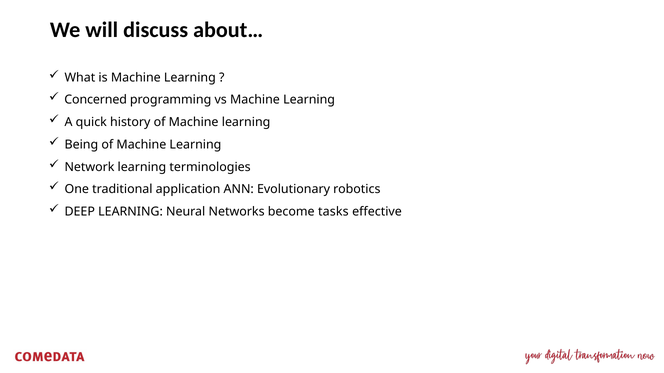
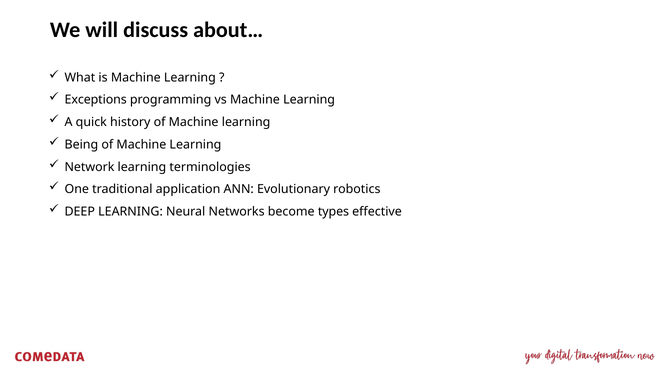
Concerned: Concerned -> Exceptions (96, 100)
tasks: tasks -> types (333, 212)
